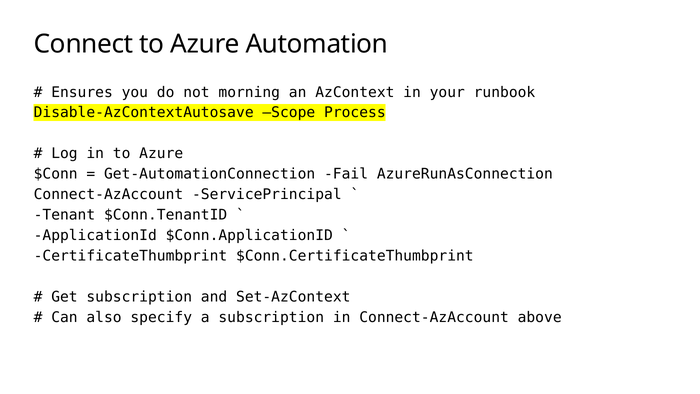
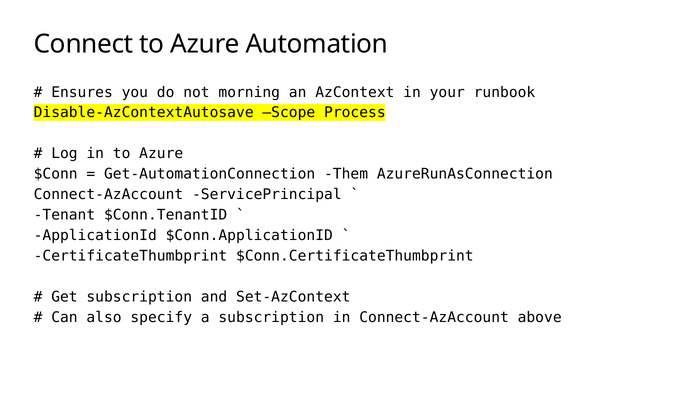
Fail: Fail -> Them (346, 174)
